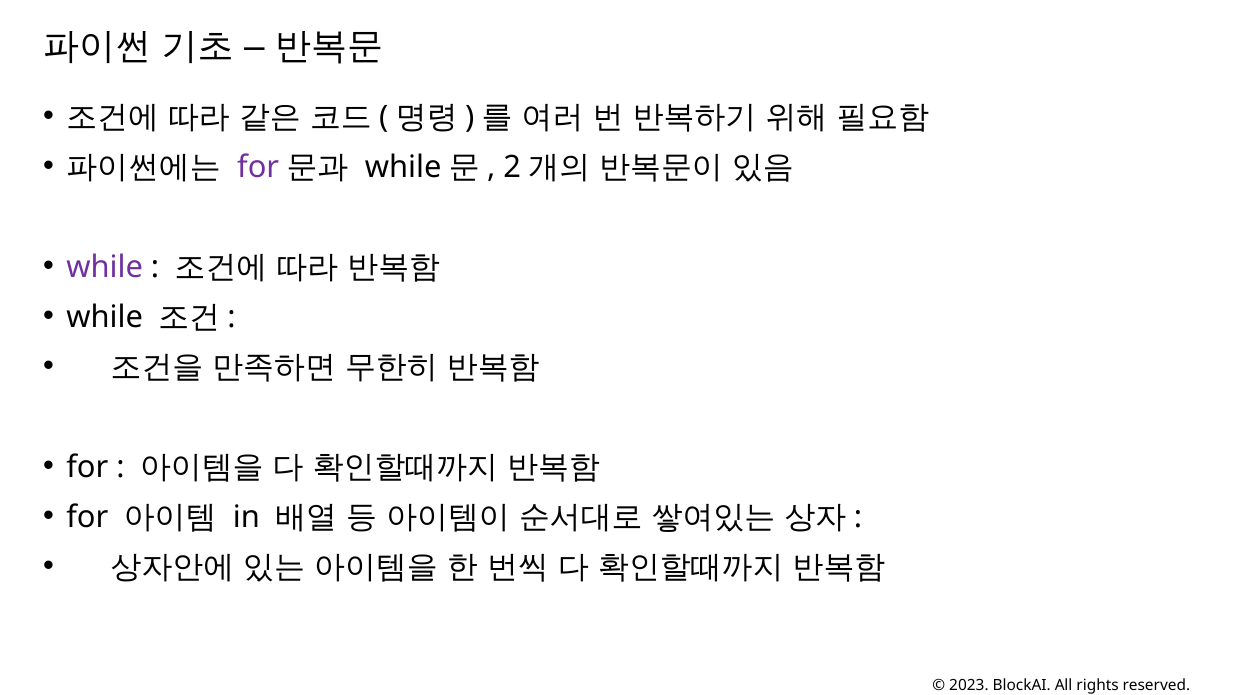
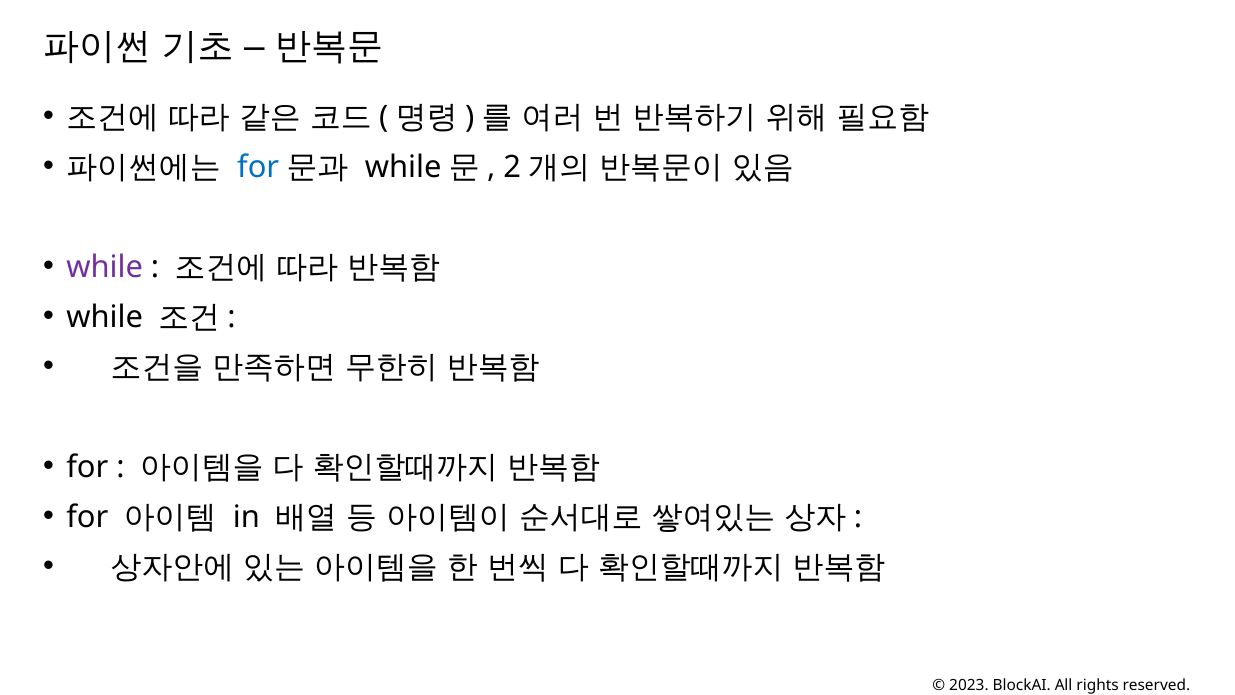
for colour: purple -> blue (258, 167)
